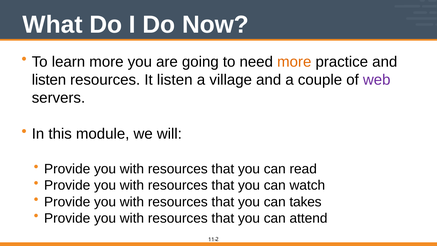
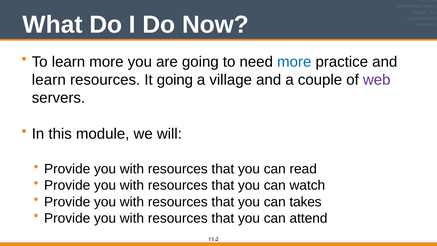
more colour: orange -> blue (294, 62)
listen: listen -> learn (49, 80)
It listen: listen -> going (175, 80)
